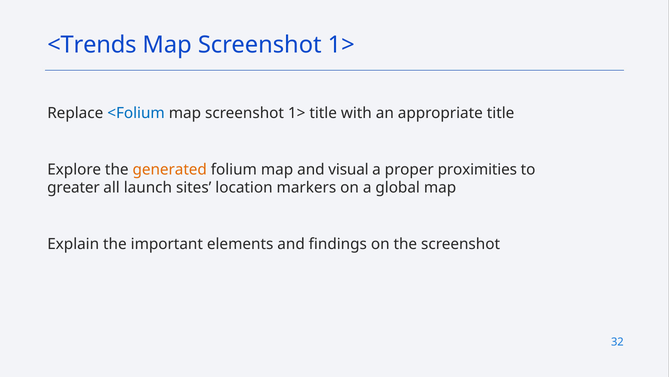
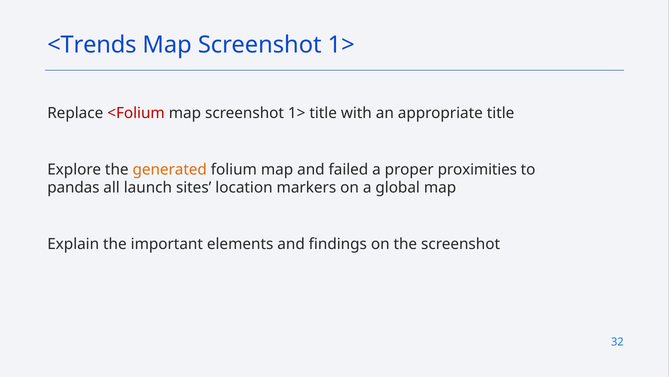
<Folium colour: blue -> red (136, 113)
visual: visual -> failed (348, 169)
greater: greater -> pandas (73, 188)
